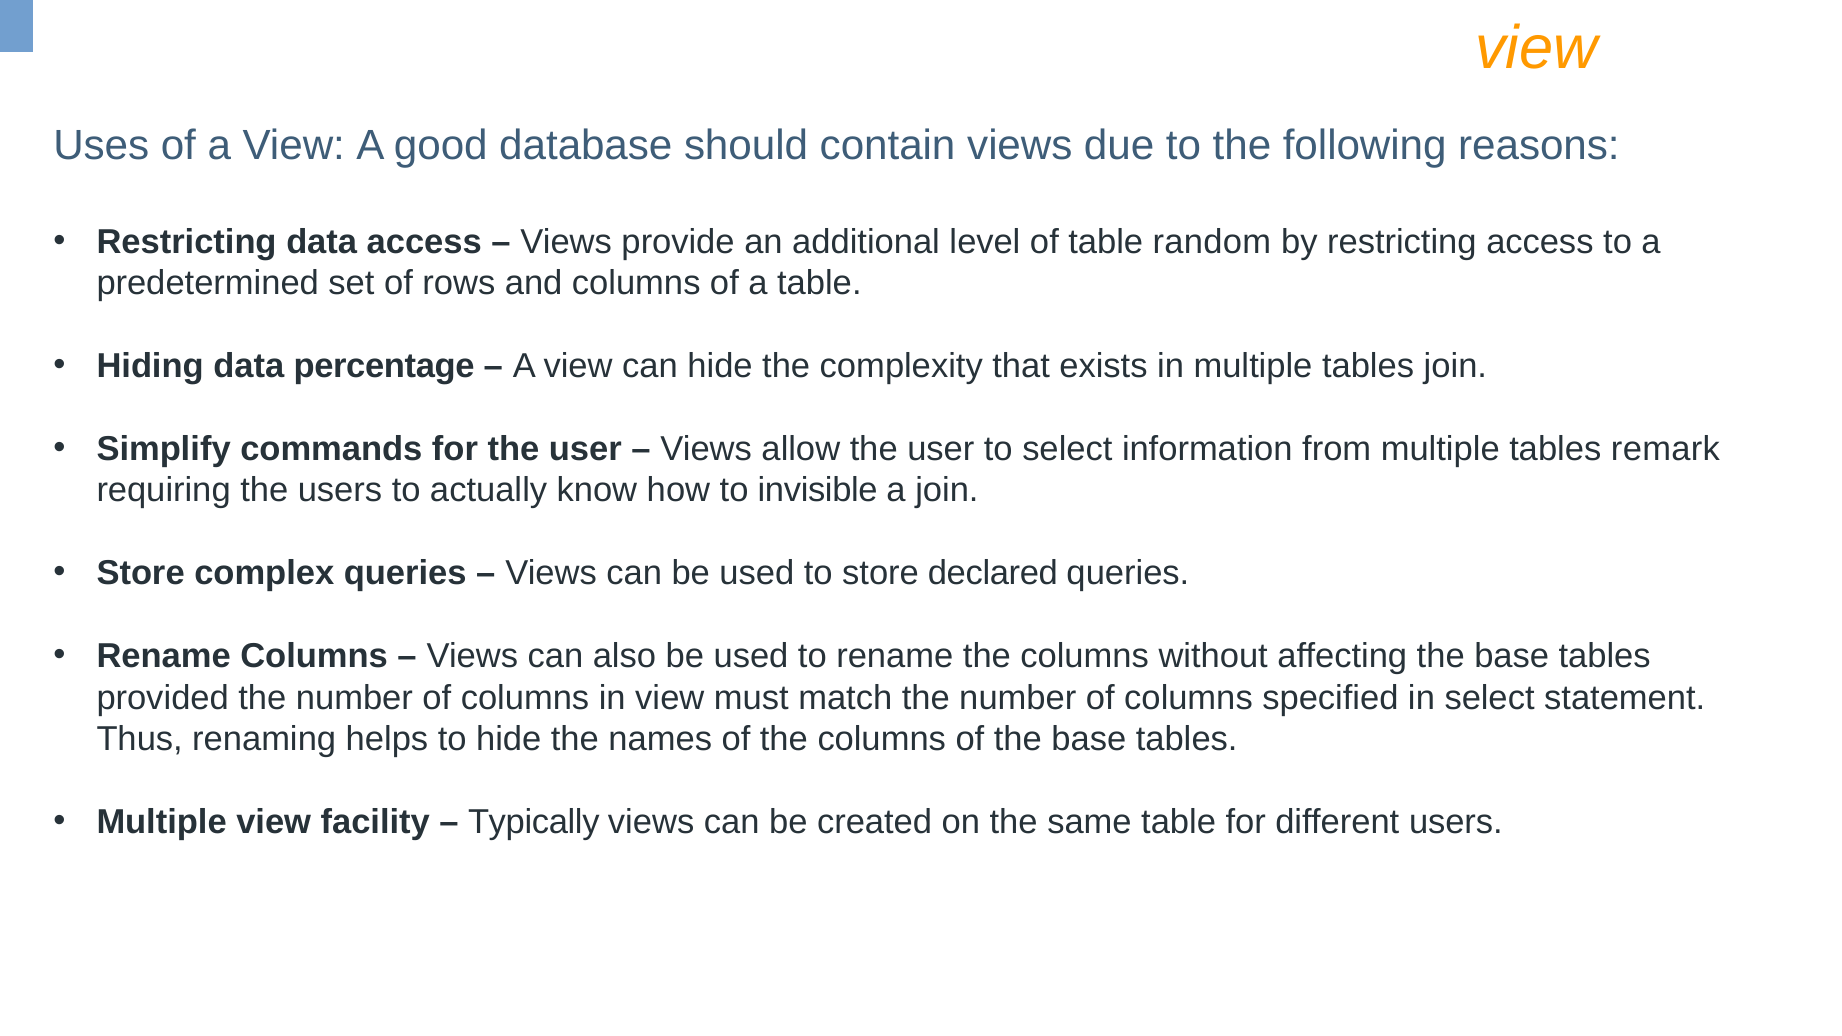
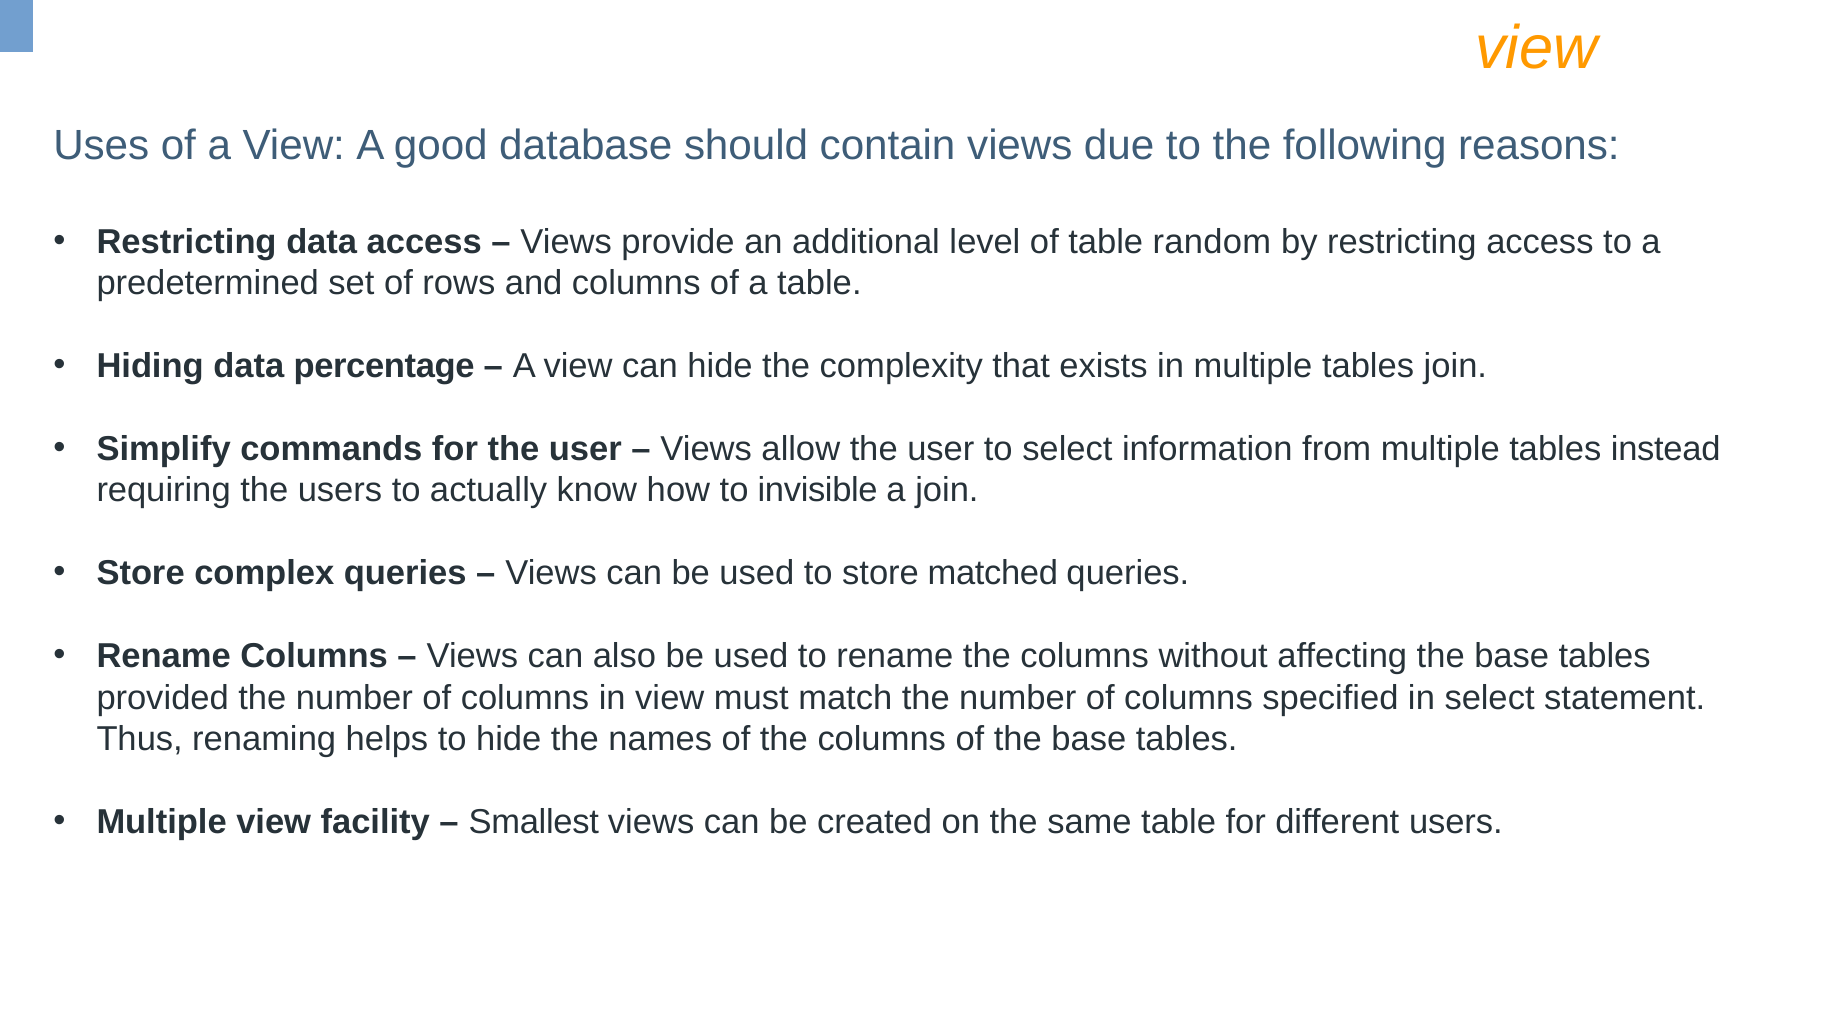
remark: remark -> instead (1666, 449)
declared: declared -> matched (993, 573)
Typically: Typically -> Smallest (534, 822)
